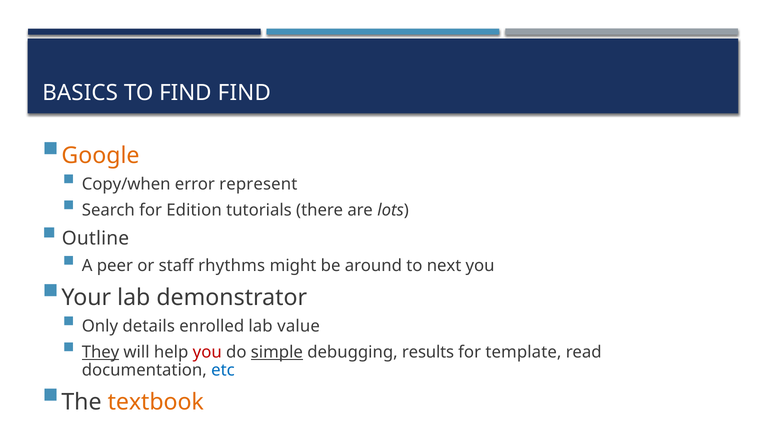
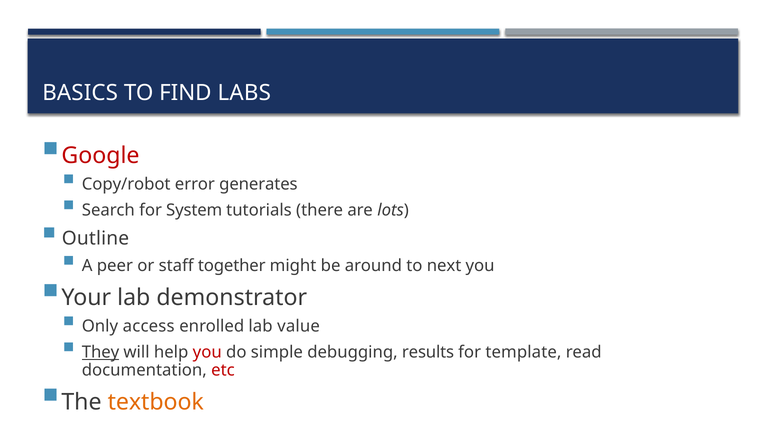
FIND FIND: FIND -> LABS (244, 93)
Google colour: orange -> red (100, 155)
Copy/when: Copy/when -> Copy/robot (126, 184)
represent: represent -> generates (258, 184)
Edition: Edition -> System (194, 210)
rhythms: rhythms -> together (232, 266)
details: details -> access (149, 326)
simple underline: present -> none (277, 352)
etc colour: blue -> red (223, 370)
